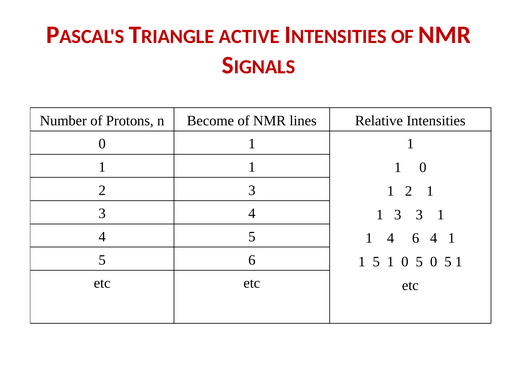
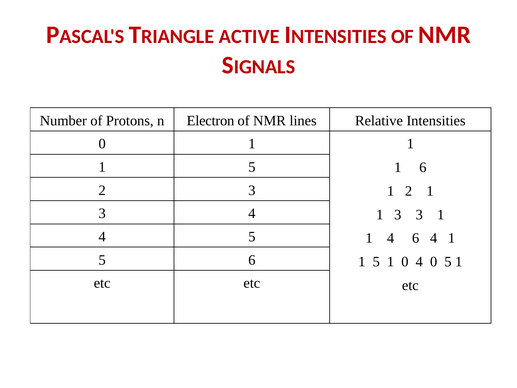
Become: Become -> Electron (211, 121)
1: 1 -> 5 (252, 167)
0: 0 -> 6 (423, 167)
1 0 5: 5 -> 4 (419, 262)
